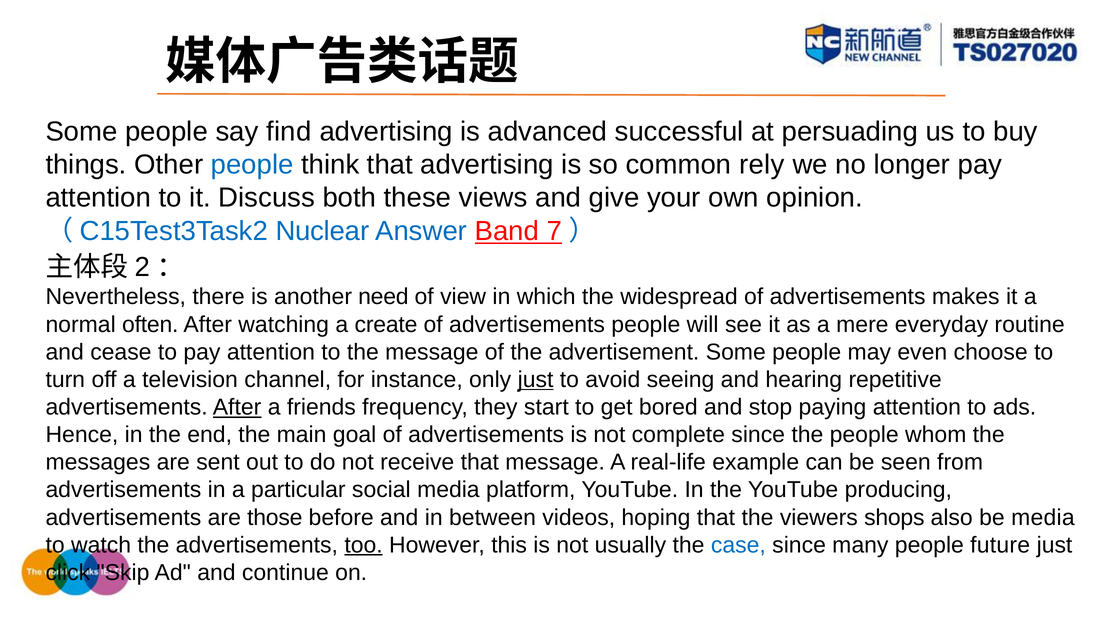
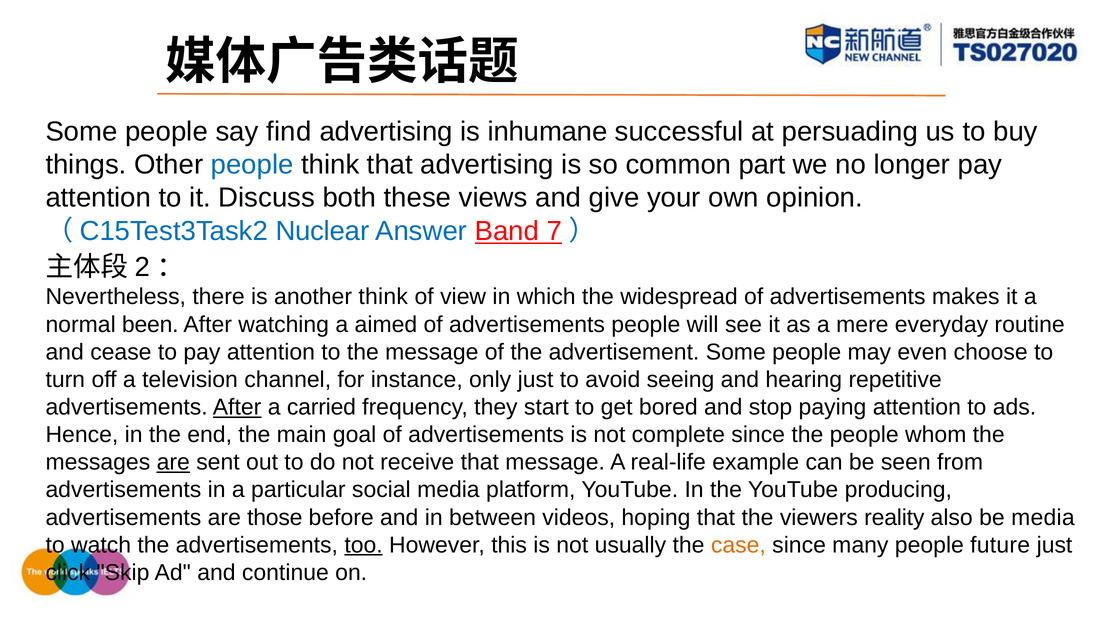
advanced: advanced -> inhumane (548, 132)
rely: rely -> part (762, 165)
another need: need -> think (383, 297)
often: often -> been (150, 324)
create: create -> aimed (386, 324)
just underline: present -> none (536, 380)
friends: friends -> carried (321, 407)
are underline: none -> present (173, 462)
shops: shops -> reality (894, 517)
case colour: blue -> orange (738, 545)
